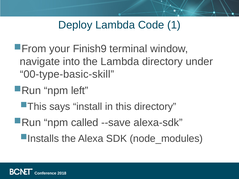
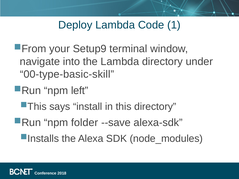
Finish9: Finish9 -> Setup9 (90, 49)
called: called -> folder (85, 123)
